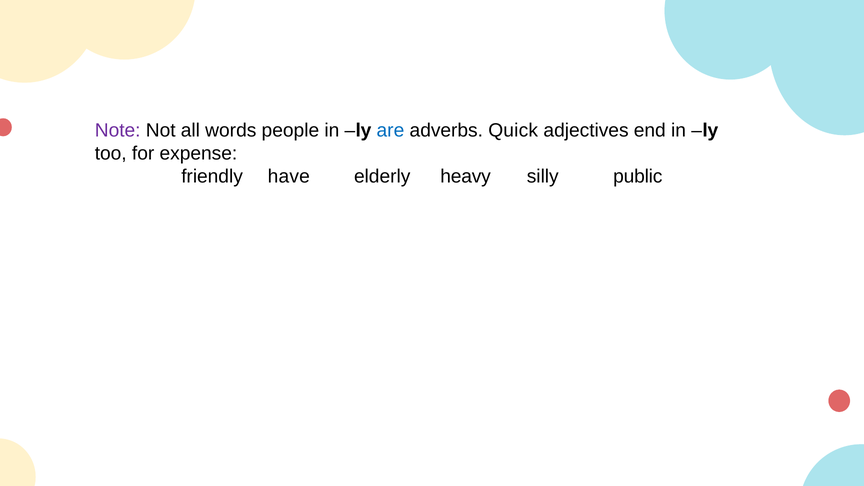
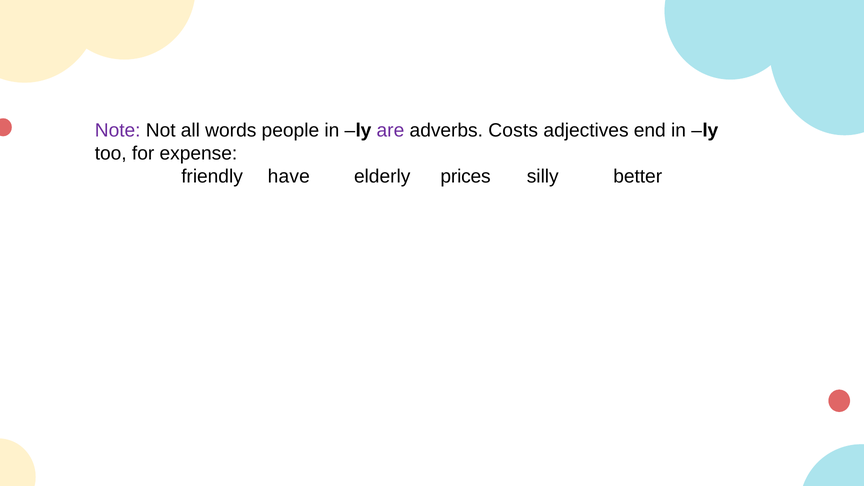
are colour: blue -> purple (390, 131)
Quick: Quick -> Costs (513, 131)
heavy: heavy -> prices (466, 177)
public: public -> better (638, 177)
